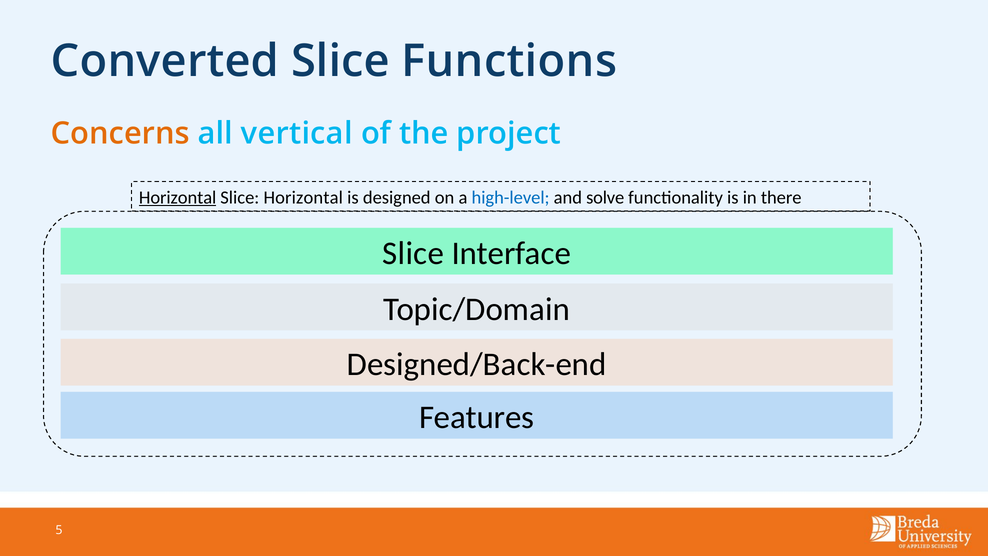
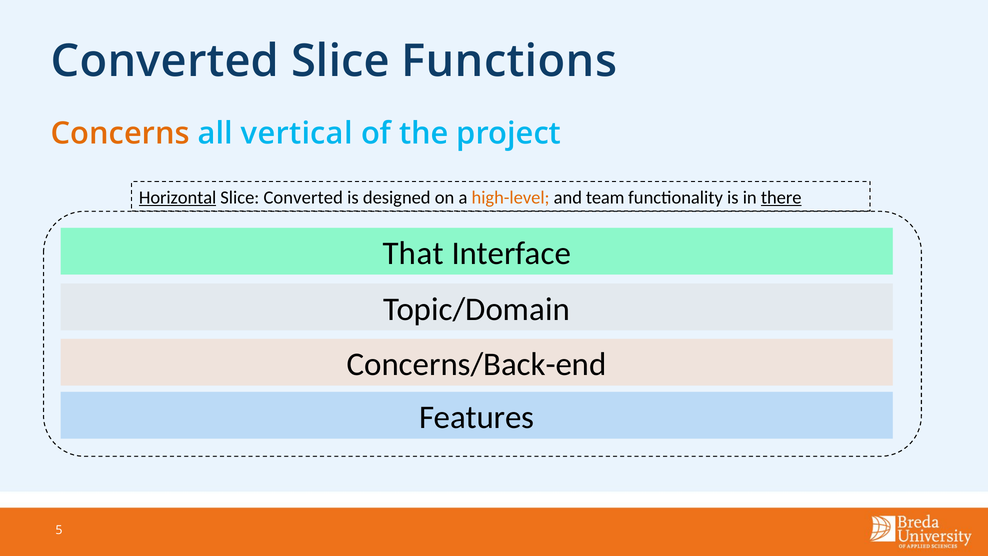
Slice Horizontal: Horizontal -> Converted (303, 197)
high-level colour: blue -> orange (511, 197)
solve: solve -> team (605, 197)
there underline: none -> present (781, 197)
Slice: Slice -> That (413, 253)
Designed/Back-end: Designed/Back-end -> Concerns/Back-end (477, 364)
